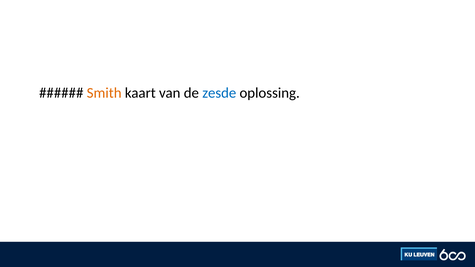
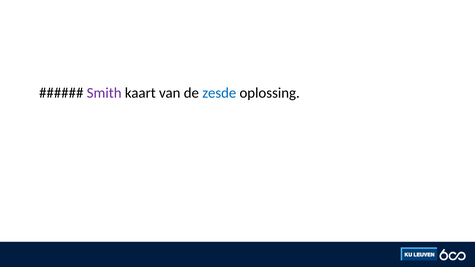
Smith colour: orange -> purple (104, 93)
